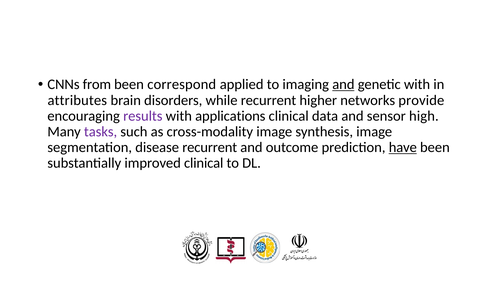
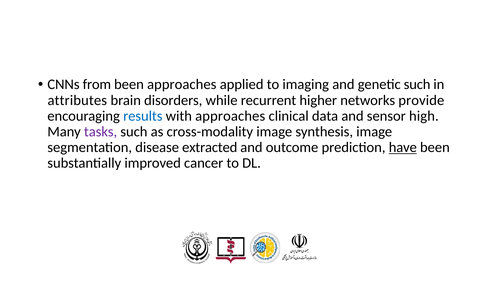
been correspond: correspond -> approaches (182, 84)
and underline: present -> none (343, 84)
genetic with: with -> such (417, 84)
results colour: purple -> blue (143, 116)
with applications: applications -> approaches (230, 116)
disease recurrent: recurrent -> extracted (210, 147)
improved clinical: clinical -> cancer (204, 163)
